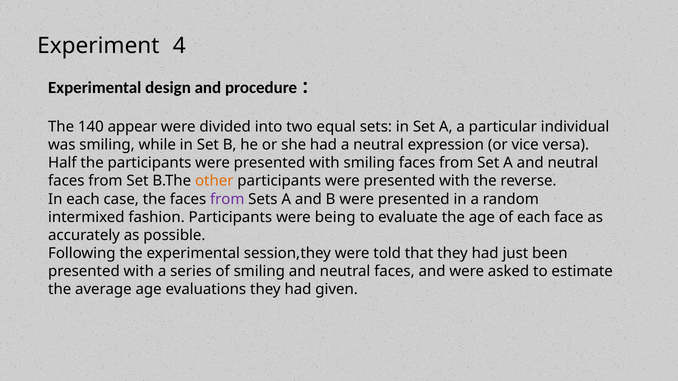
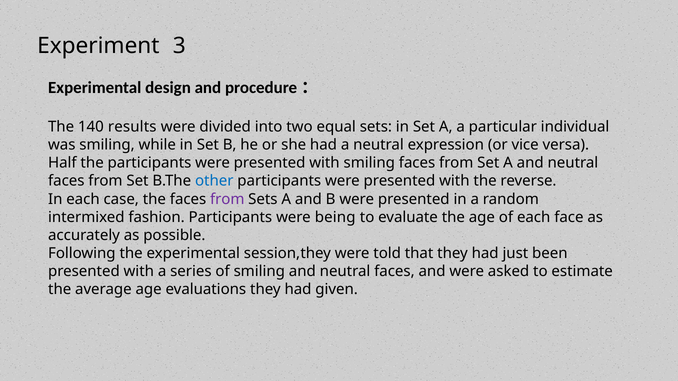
4: 4 -> 3 (179, 46)
appear: appear -> results (132, 127)
other colour: orange -> blue (214, 181)
